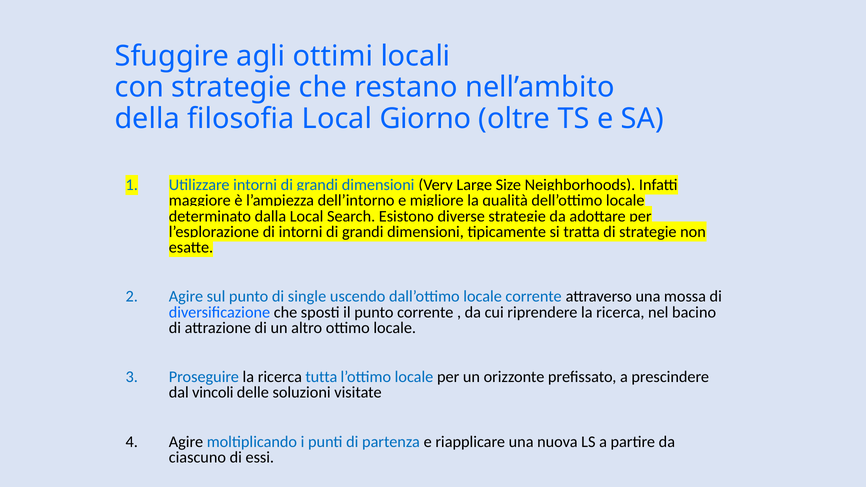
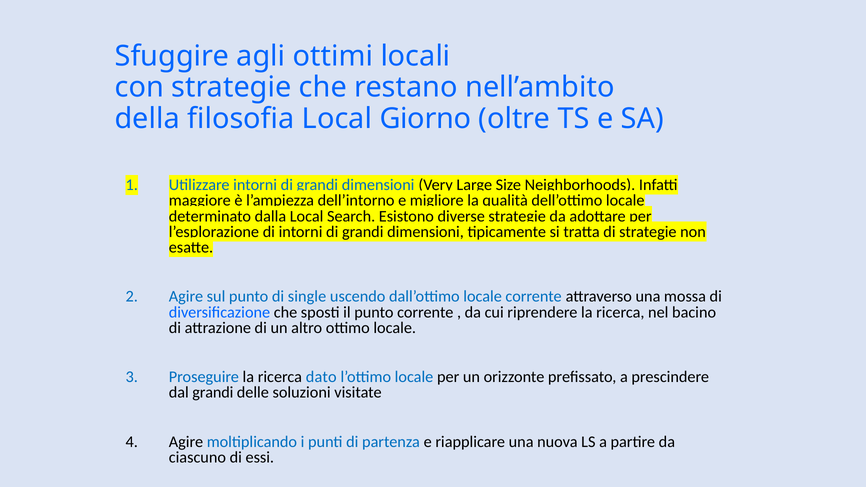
tutta: tutta -> dato (321, 377)
dal vincoli: vincoli -> grandi (213, 393)
